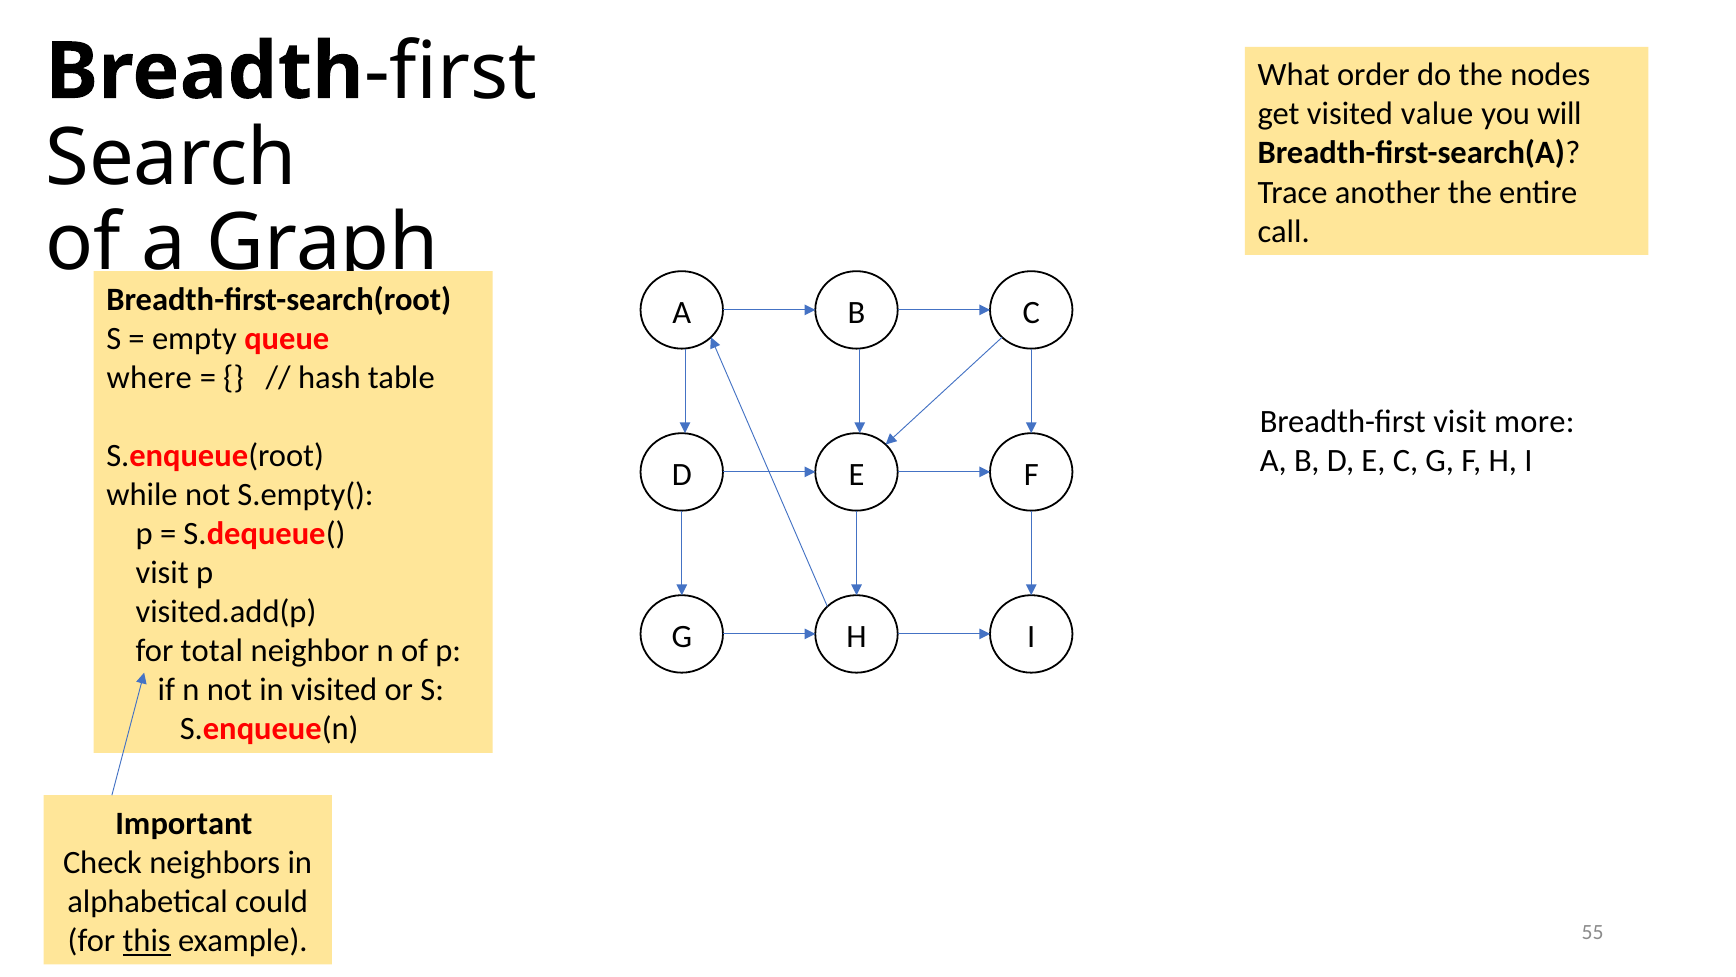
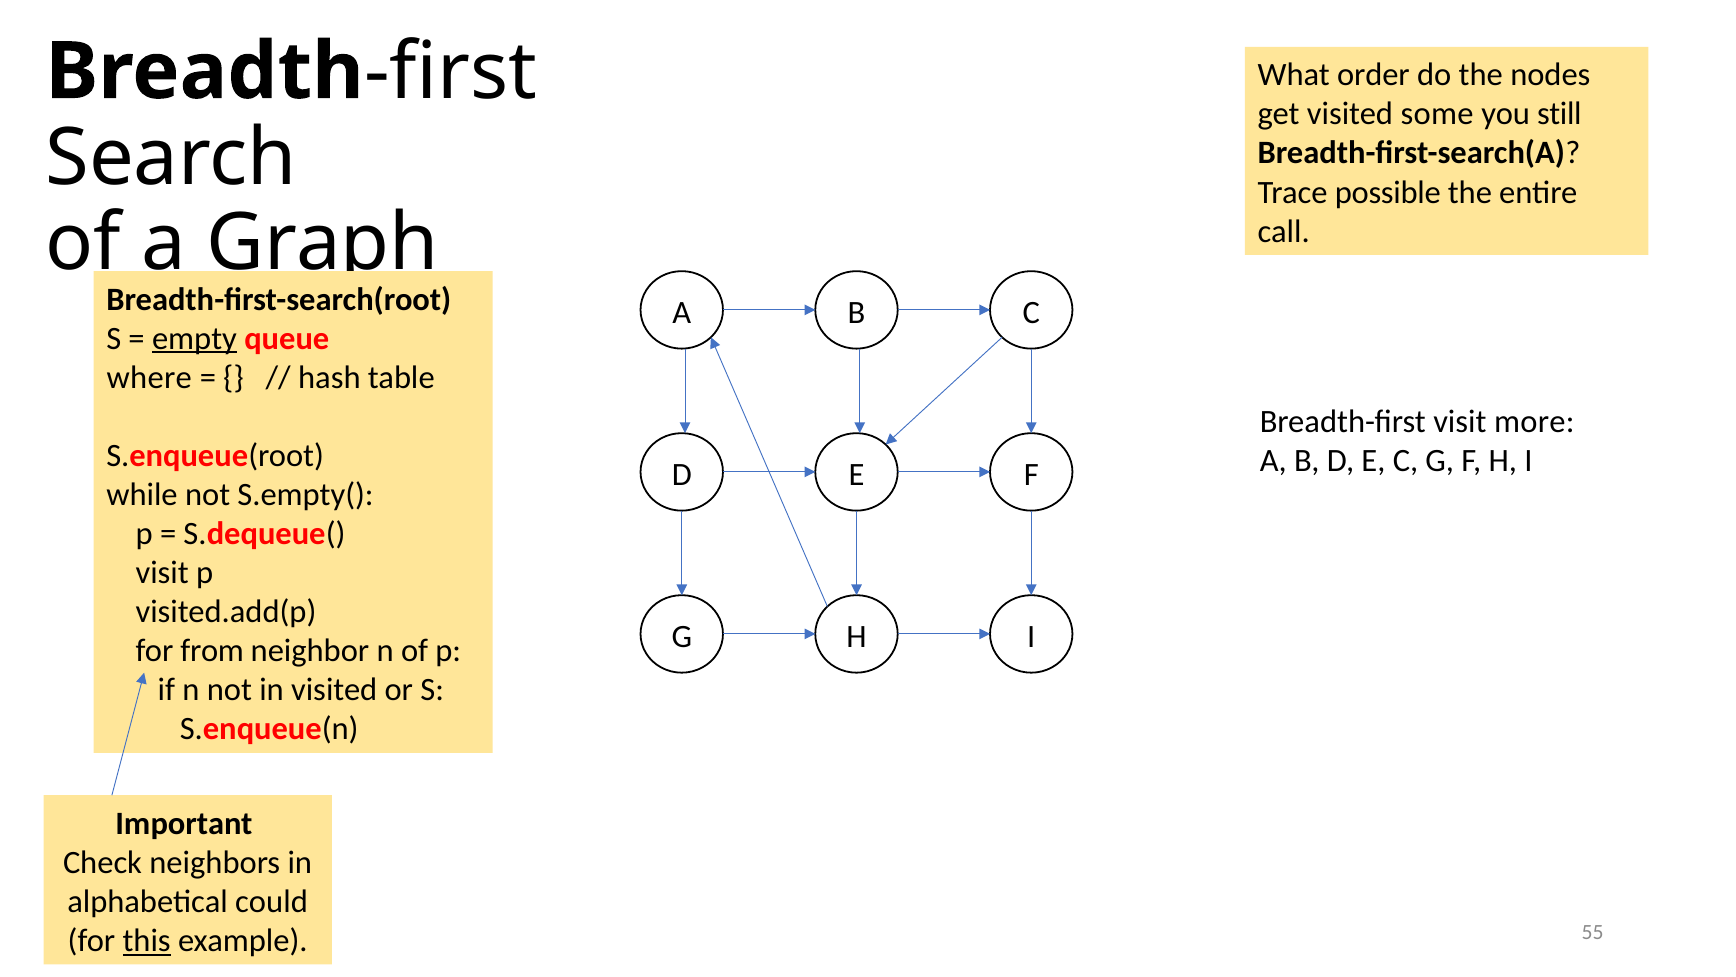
value: value -> some (1437, 114)
will: will -> still (1559, 114)
another: another -> possible (1388, 192)
empty underline: none -> present (194, 338)
total: total -> from (212, 651)
